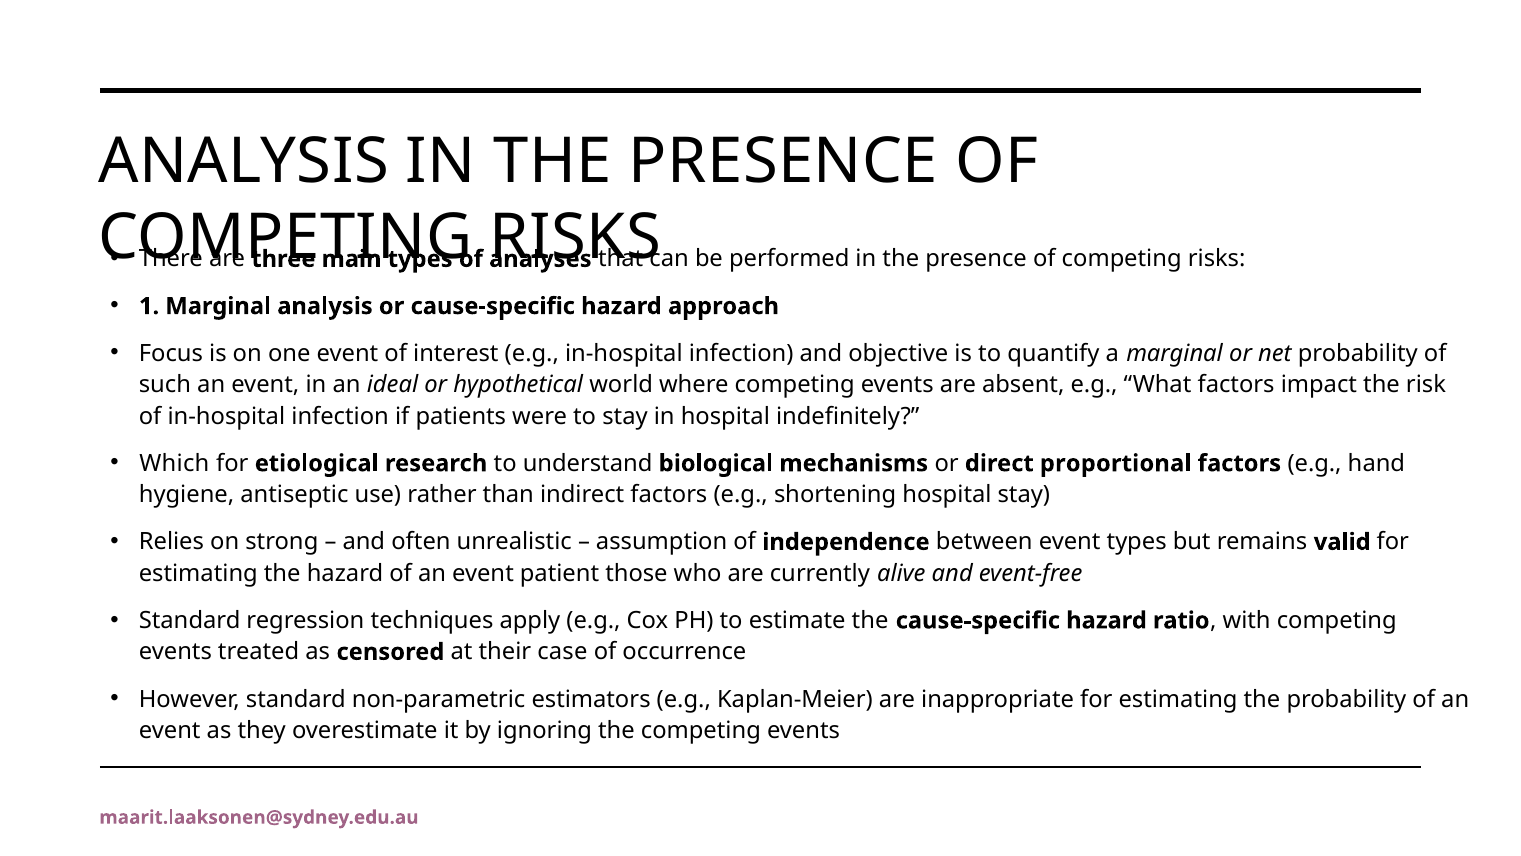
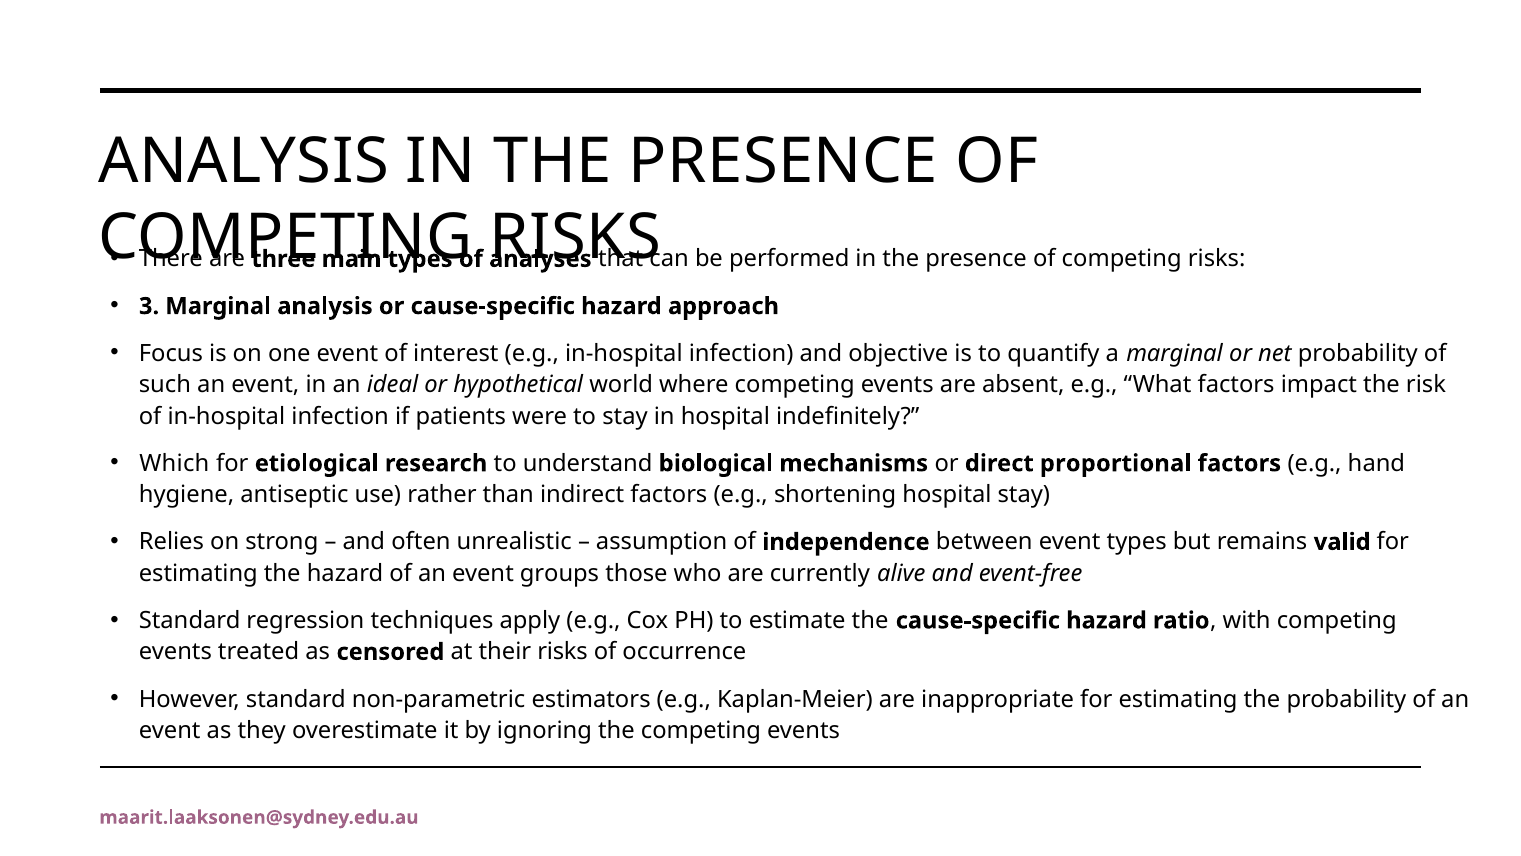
1: 1 -> 3 (149, 306)
patient: patient -> groups (560, 573)
their case: case -> risks (563, 652)
